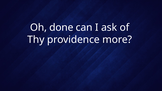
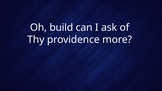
done: done -> build (61, 28)
